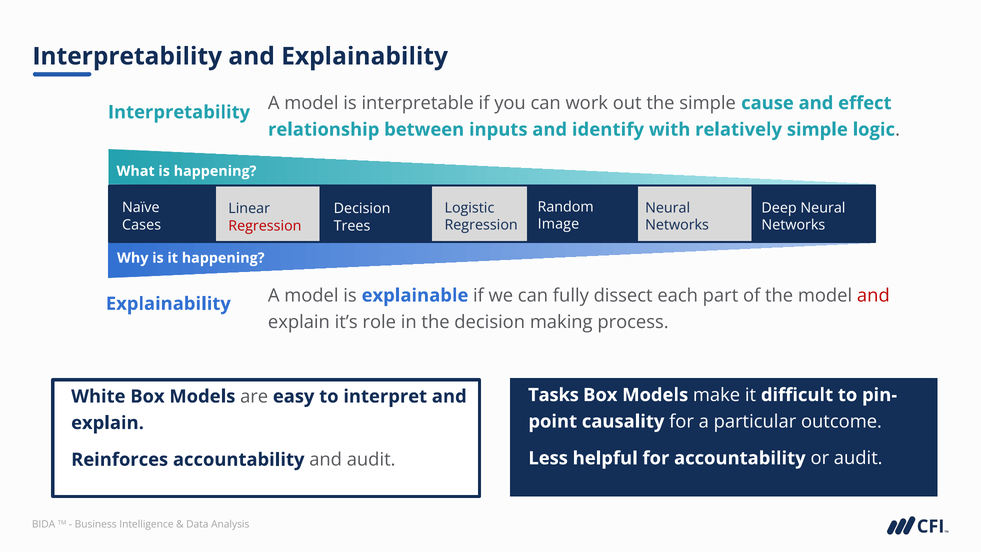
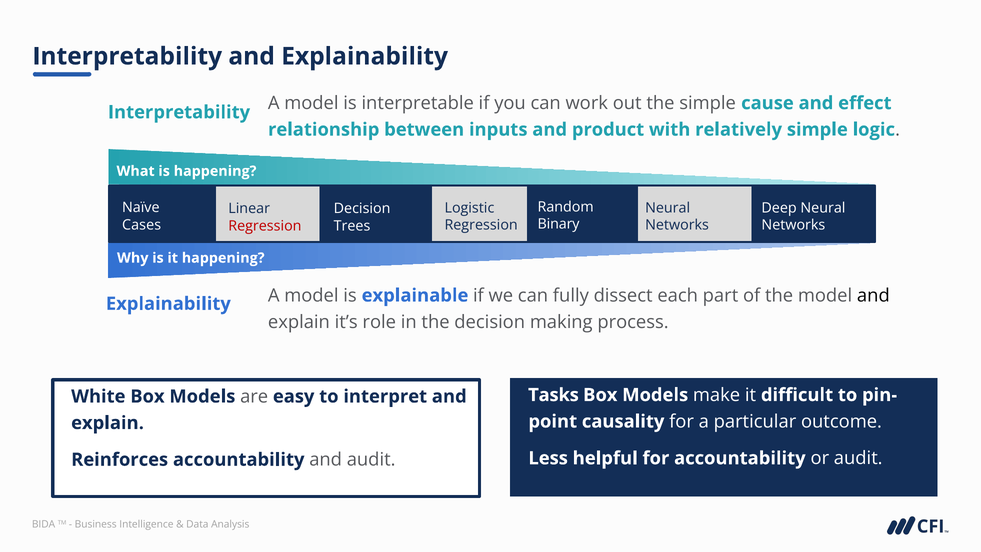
identify: identify -> product (608, 130)
Image: Image -> Binary (559, 224)
and colour: red -> black (873, 295)
